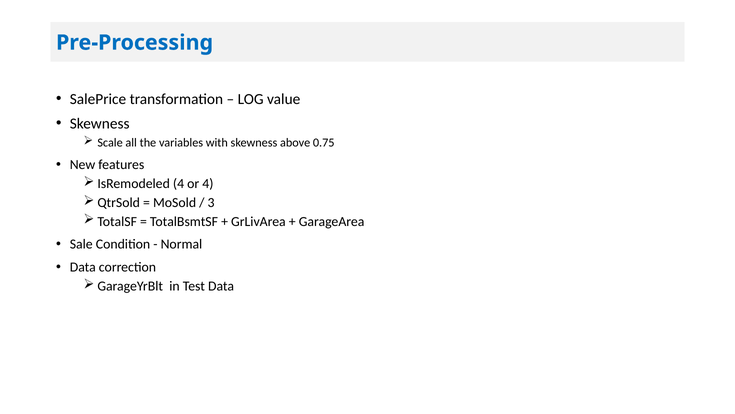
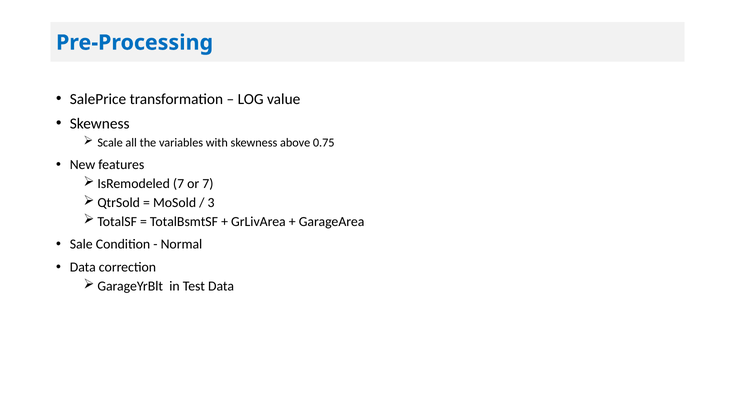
4: 4 -> 7 (179, 183)
or 4: 4 -> 7 (208, 183)
